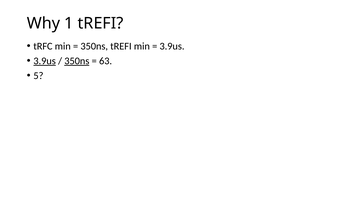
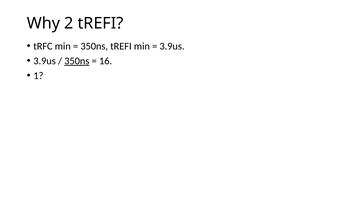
1: 1 -> 2 (69, 23)
3.9us underline: present -> none (45, 61)
63: 63 -> 16 (106, 61)
5: 5 -> 1 (38, 76)
